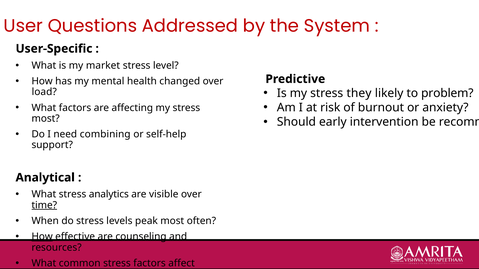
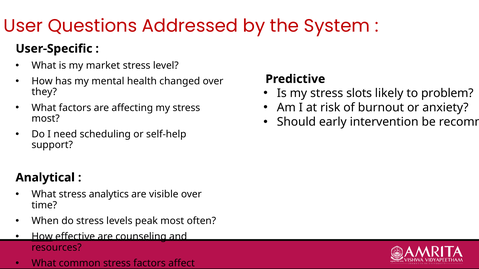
they: they -> slots (359, 94)
load: load -> they (44, 92)
combining: combining -> scheduling (105, 134)
time underline: present -> none (44, 205)
